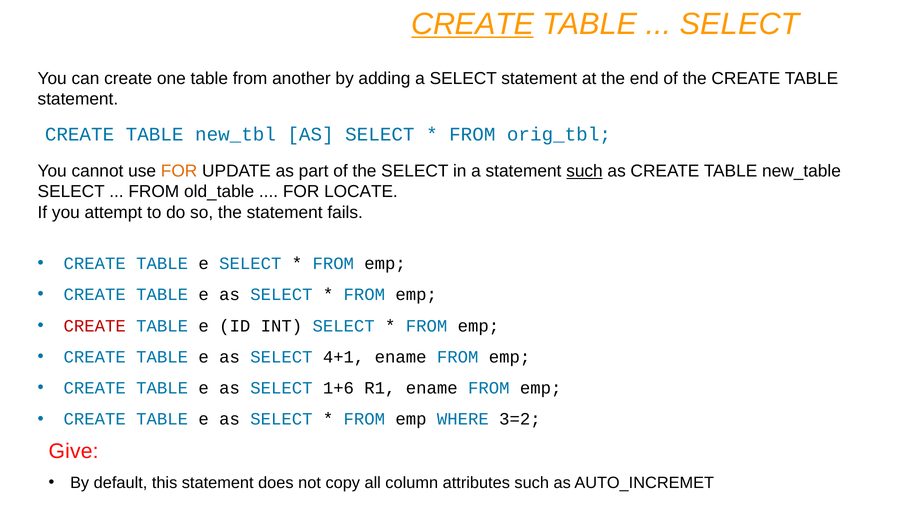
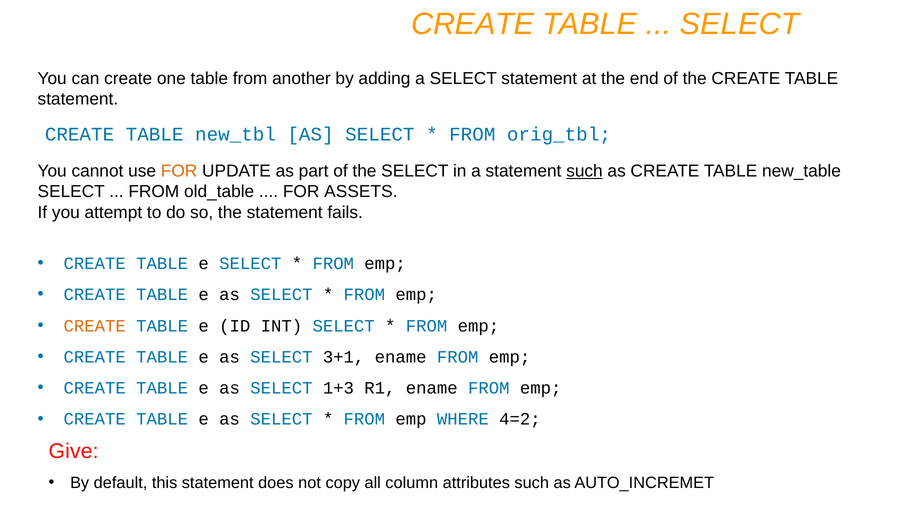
CREATE underline: present -> none (473, 24)
LOCATE: LOCATE -> ASSETS (361, 192)
CREATE colour: red -> orange (95, 326)
4+1: 4+1 -> 3+1 (344, 357)
1+6: 1+6 -> 1+3 (338, 388)
3=2: 3=2 -> 4=2 (520, 419)
